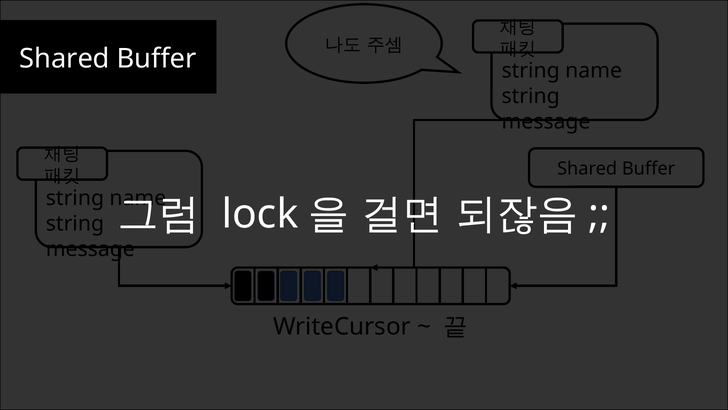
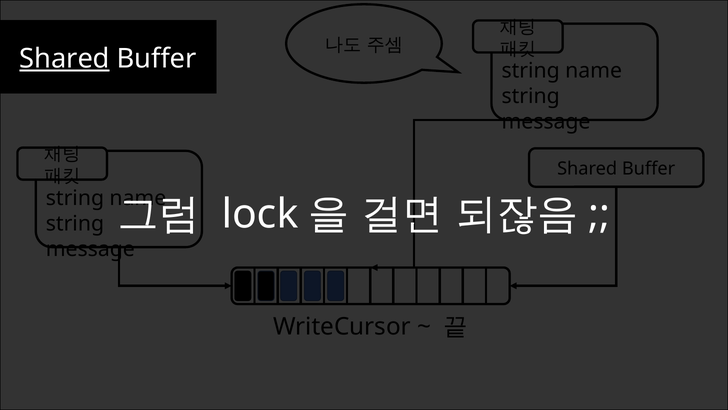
Shared underline: none -> present (65, 59)
